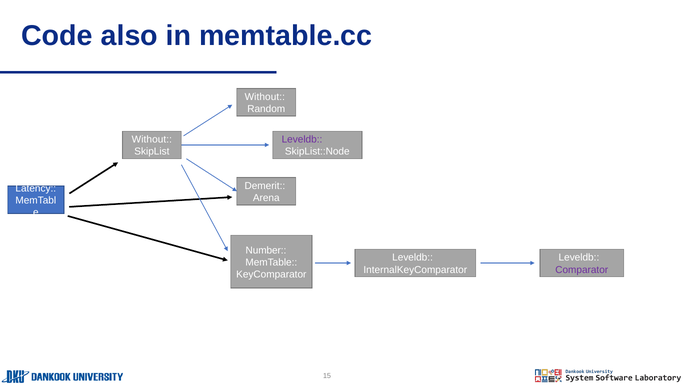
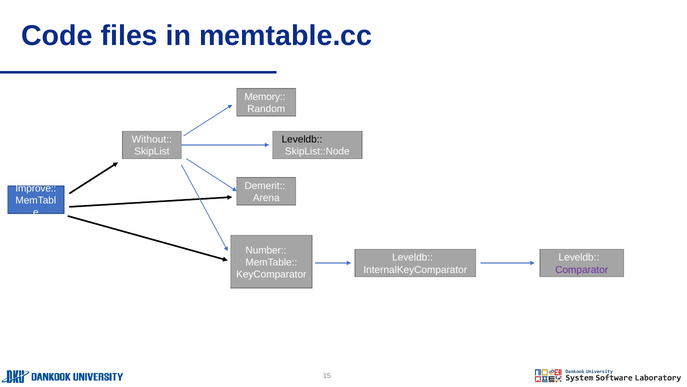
also: also -> files (129, 36)
Without: Without -> Memory (265, 97)
Leveldb colour: purple -> black (302, 139)
Latency: Latency -> Improve (36, 188)
